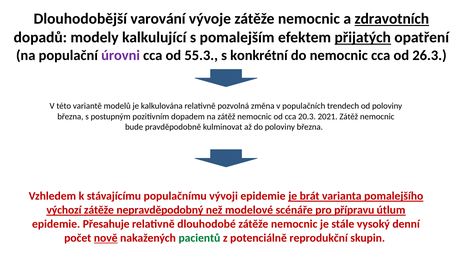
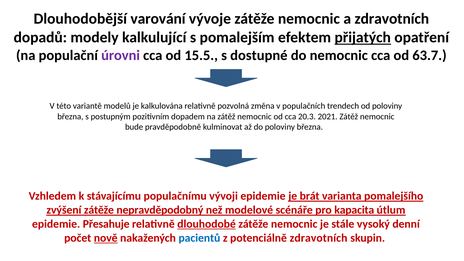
zdravotních underline: present -> none (392, 19)
55.3: 55.3 -> 15.5 (201, 55)
konkrétní: konkrétní -> dostupné (259, 55)
26.3: 26.3 -> 63.7 (429, 55)
výchozí: výchozí -> zvýšení (64, 210)
přípravu: přípravu -> kapacita (354, 210)
dlouhodobé underline: none -> present (207, 224)
pacientů colour: green -> blue (199, 238)
potenciálně reprodukční: reprodukční -> zdravotních (319, 238)
